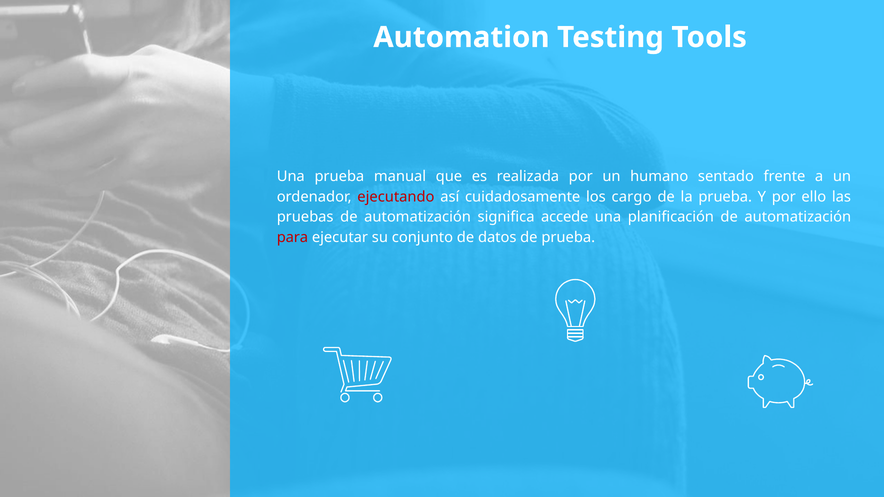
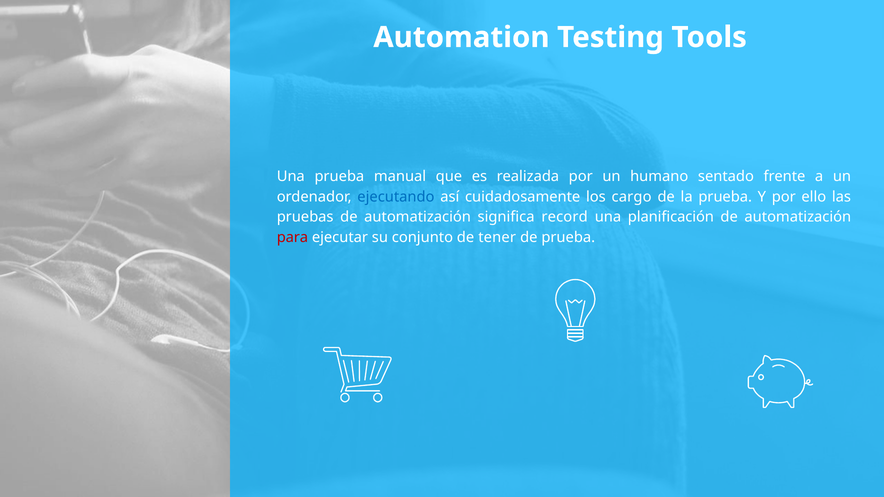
ejecutando colour: red -> blue (396, 197)
accede: accede -> record (565, 217)
datos: datos -> tener (497, 238)
